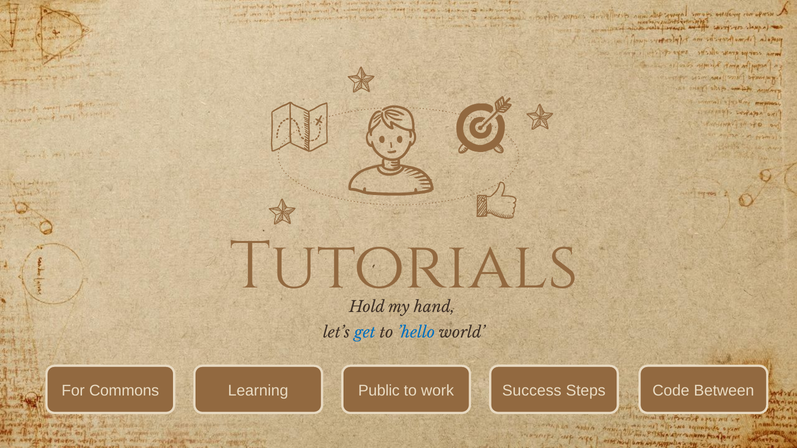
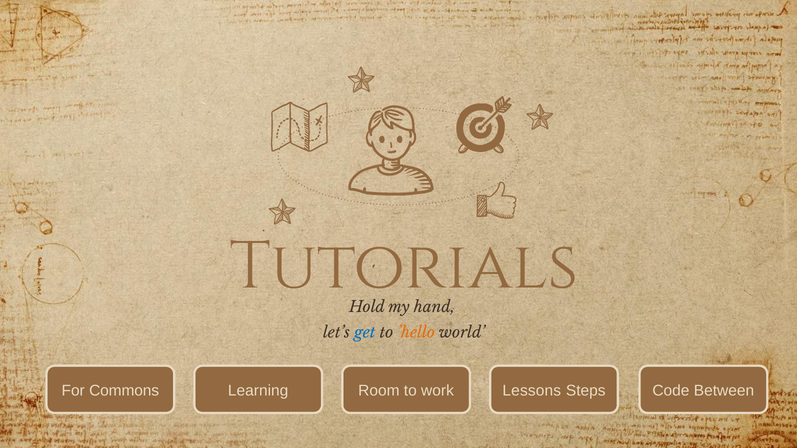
’hello colour: blue -> orange (416, 333)
Public: Public -> Room (379, 391)
Success: Success -> Lessons (532, 391)
